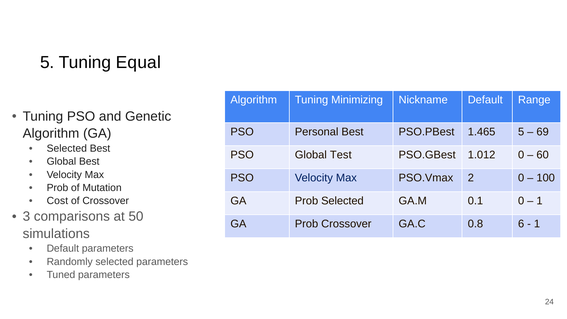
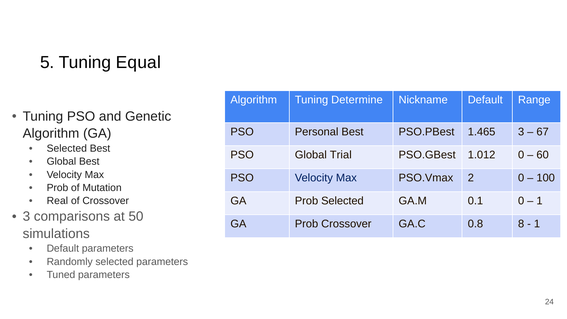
Minimizing: Minimizing -> Determine (357, 100)
1.465 5: 5 -> 3 (521, 132)
69: 69 -> 67 (543, 132)
Test: Test -> Trial (341, 155)
Cost: Cost -> Real (57, 201)
6: 6 -> 8 (521, 224)
